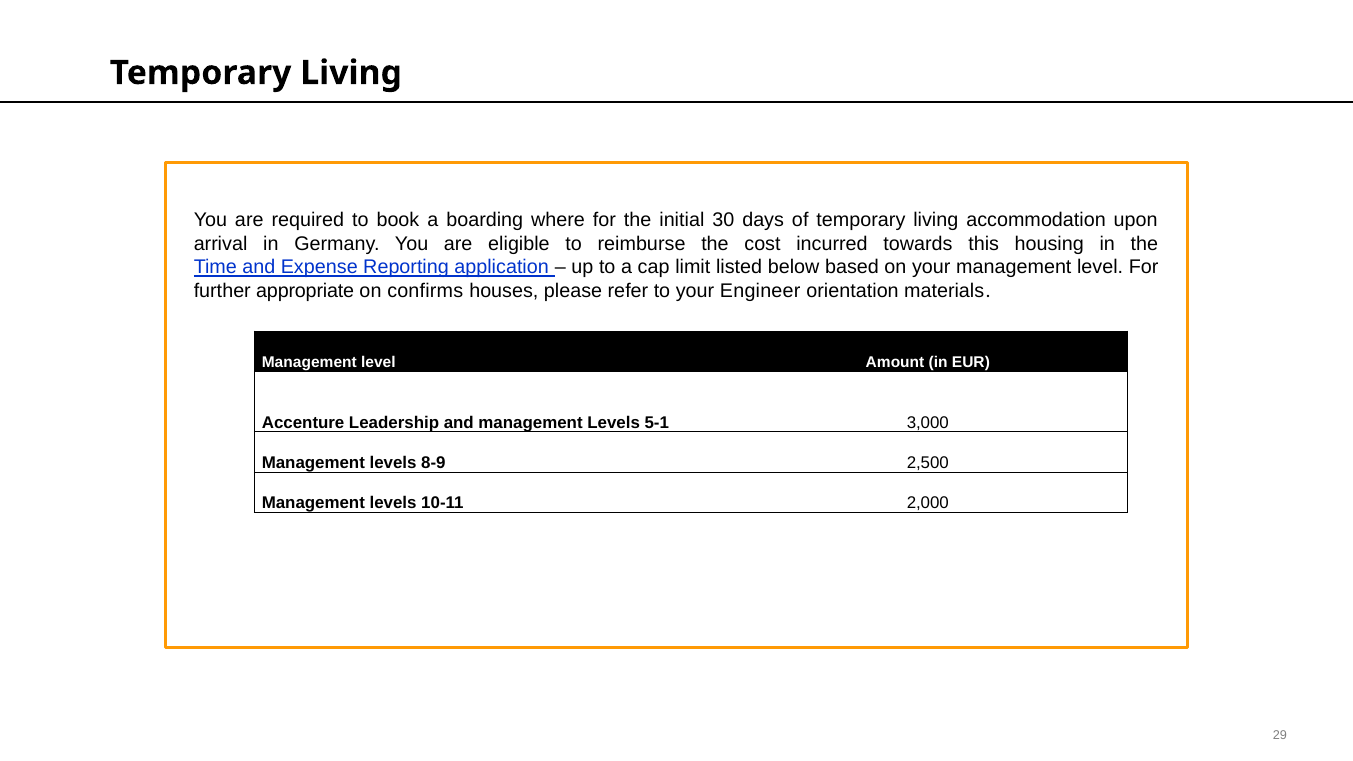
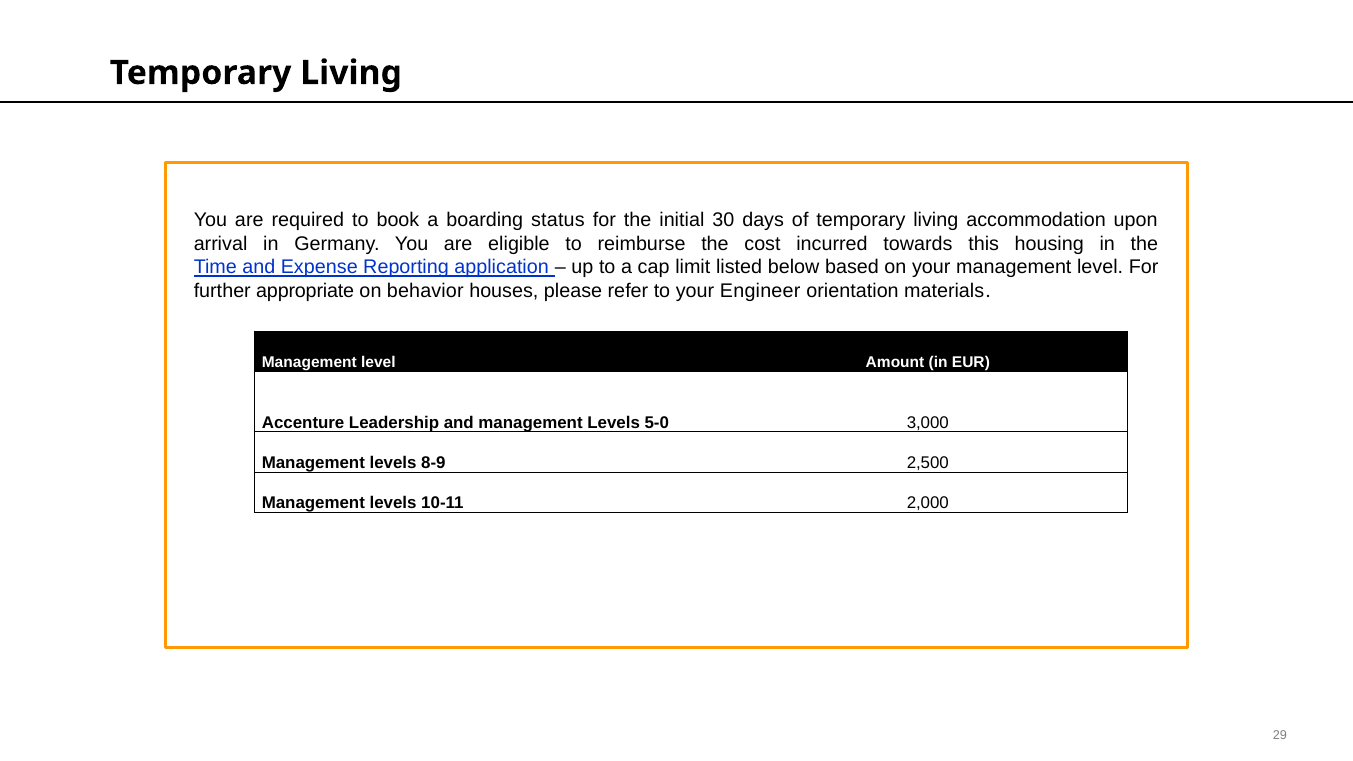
where: where -> status (558, 220)
confirms: confirms -> behavior (425, 291)
5-1: 5-1 -> 5-0 (657, 423)
